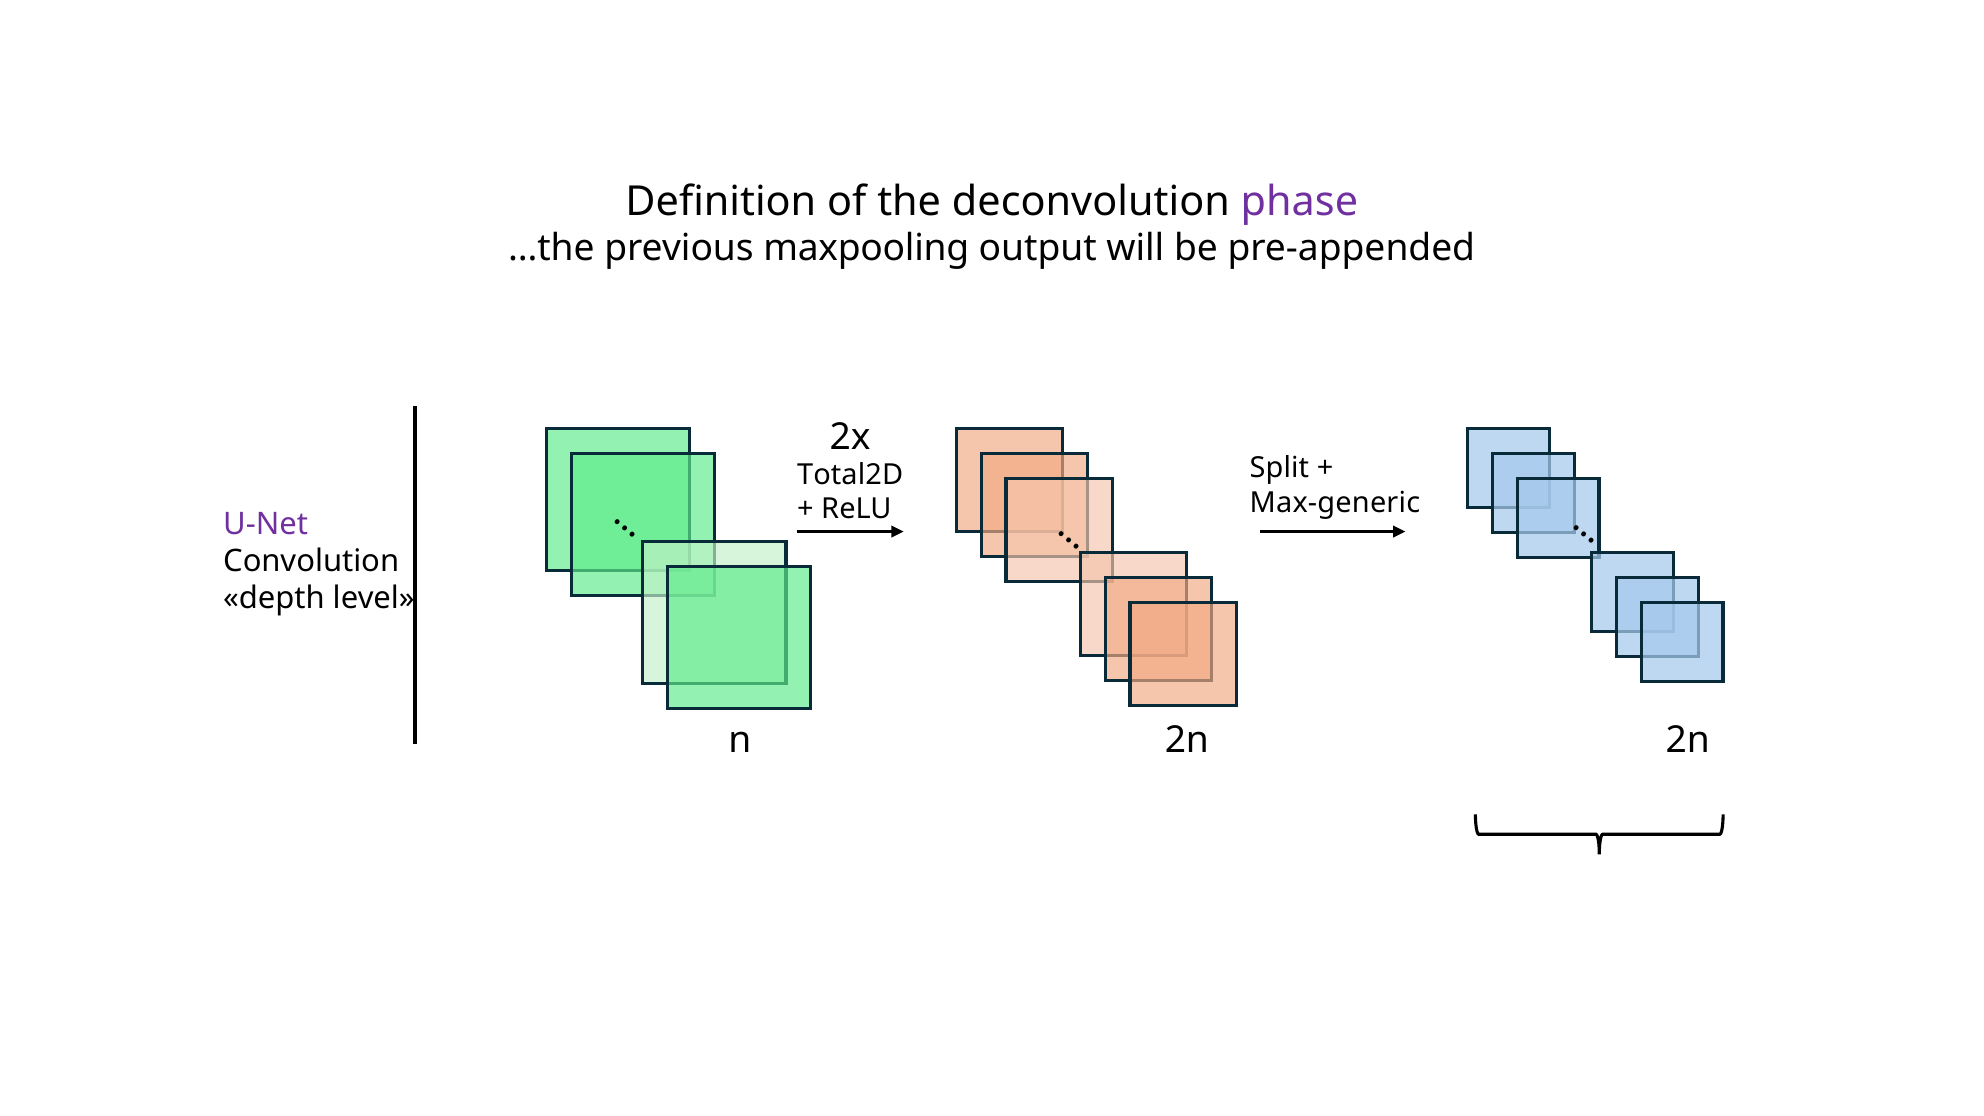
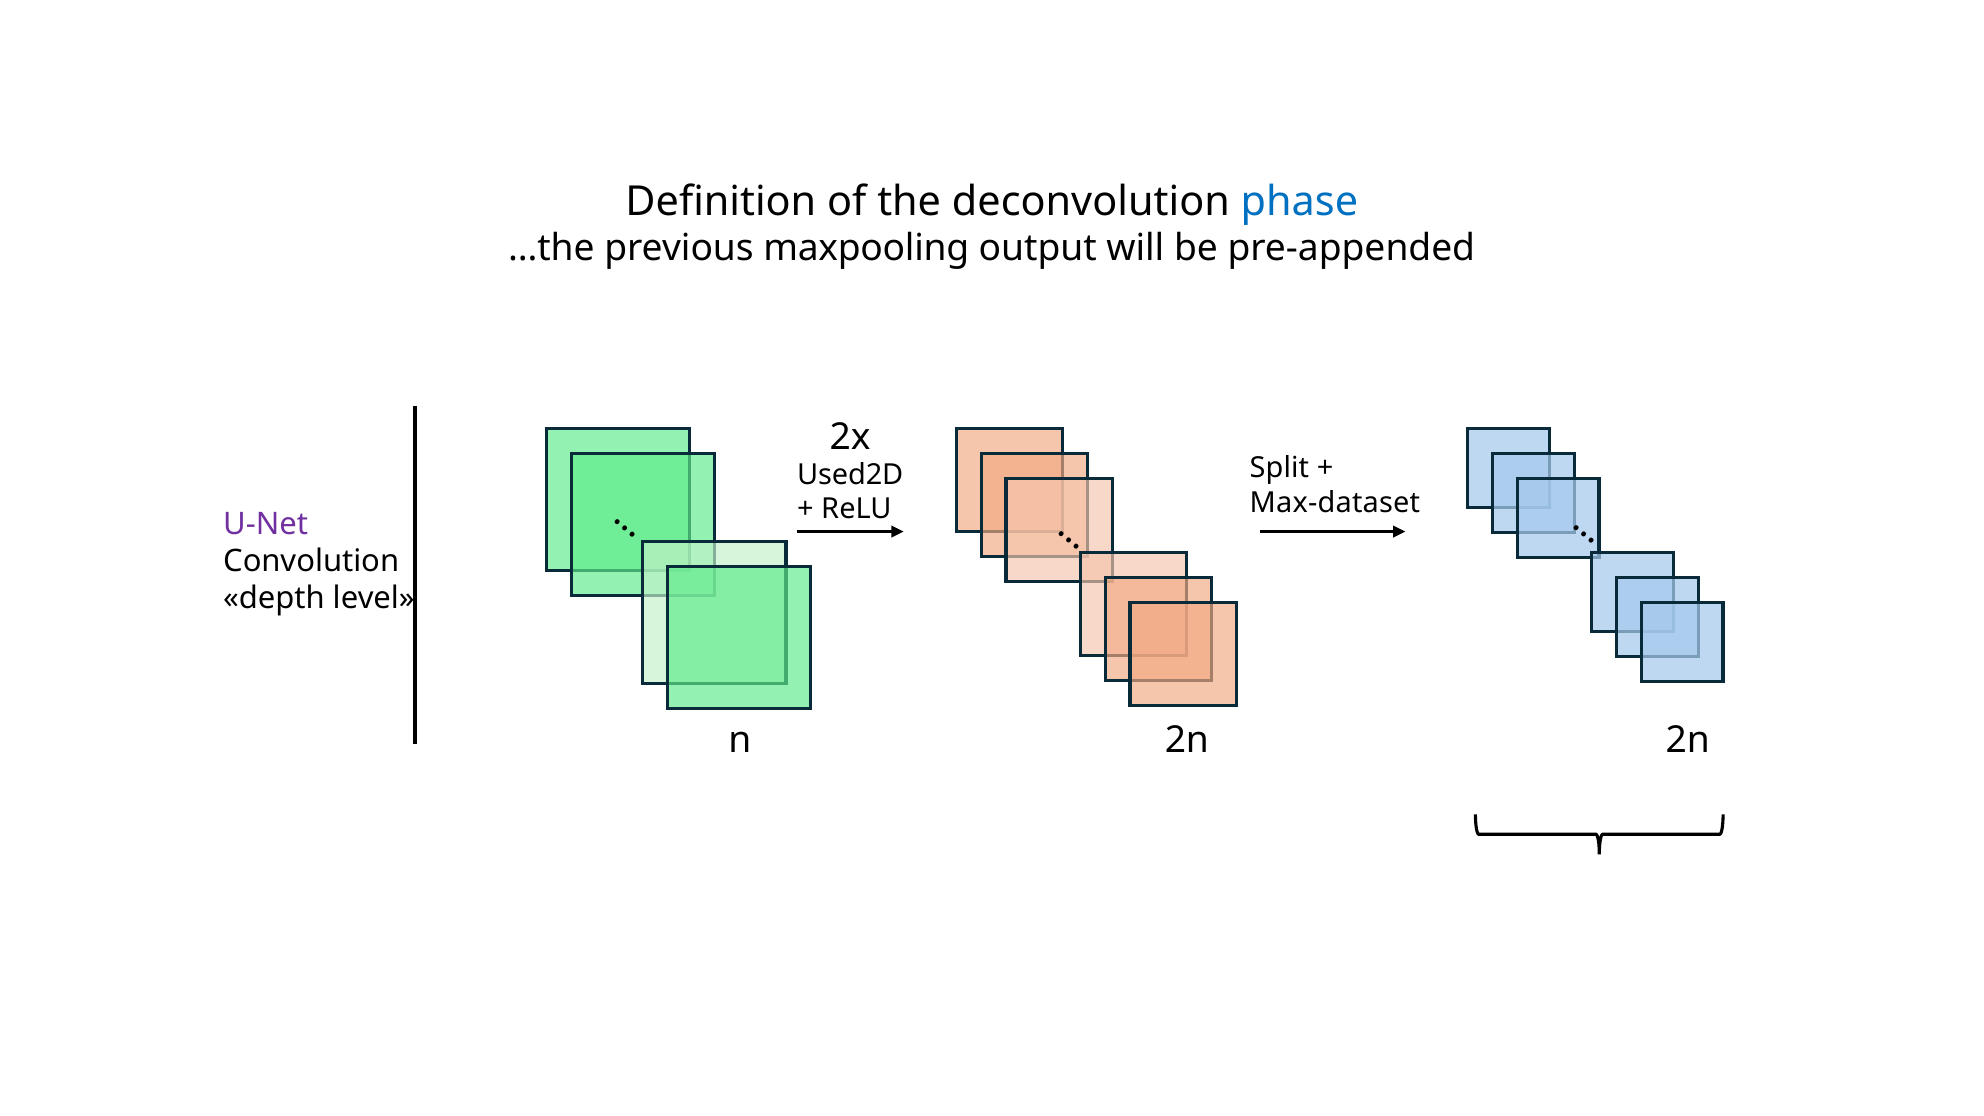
phase colour: purple -> blue (1299, 202)
Total2D: Total2D -> Used2D (850, 475)
Max-generic: Max-generic -> Max-dataset (1335, 503)
